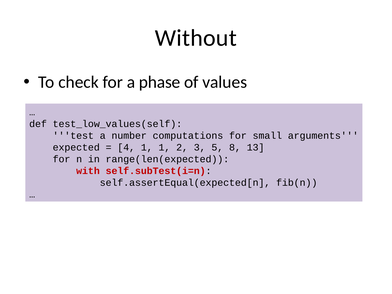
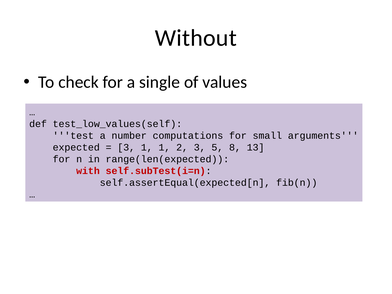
phase: phase -> single (160, 82)
4: 4 -> 3 (126, 147)
